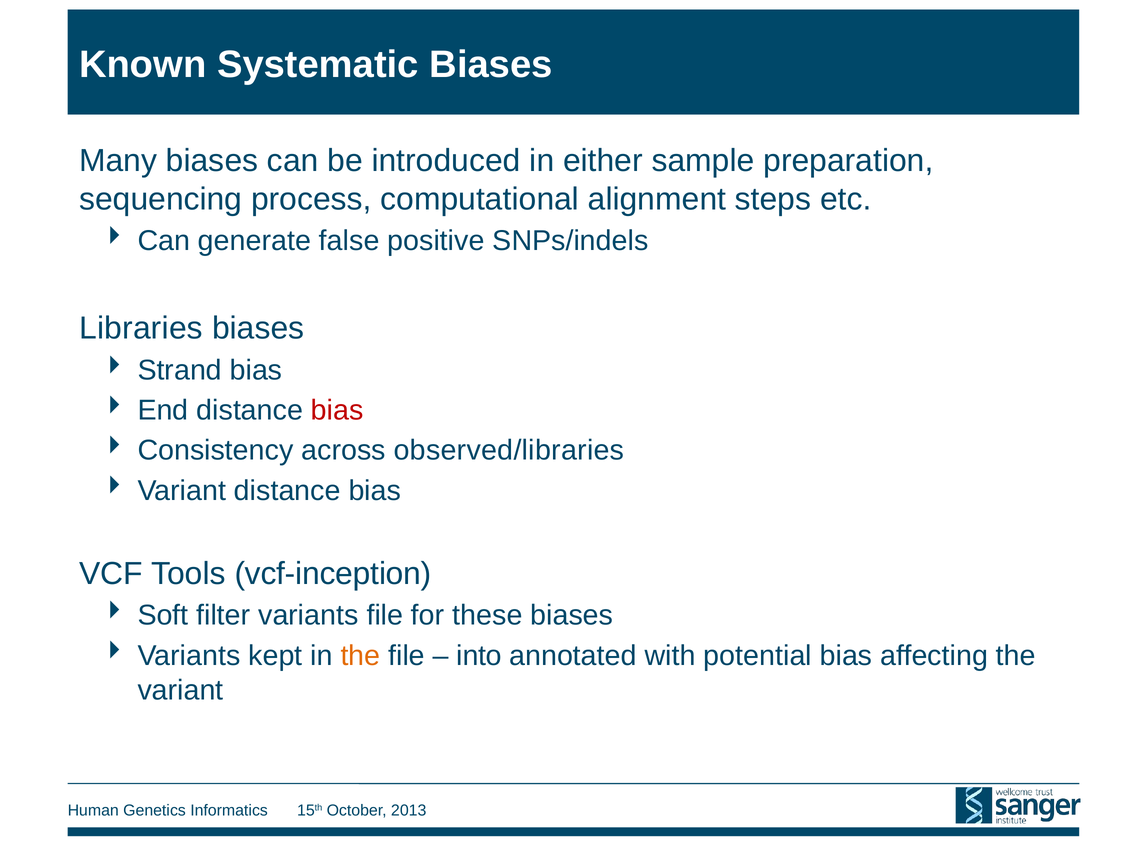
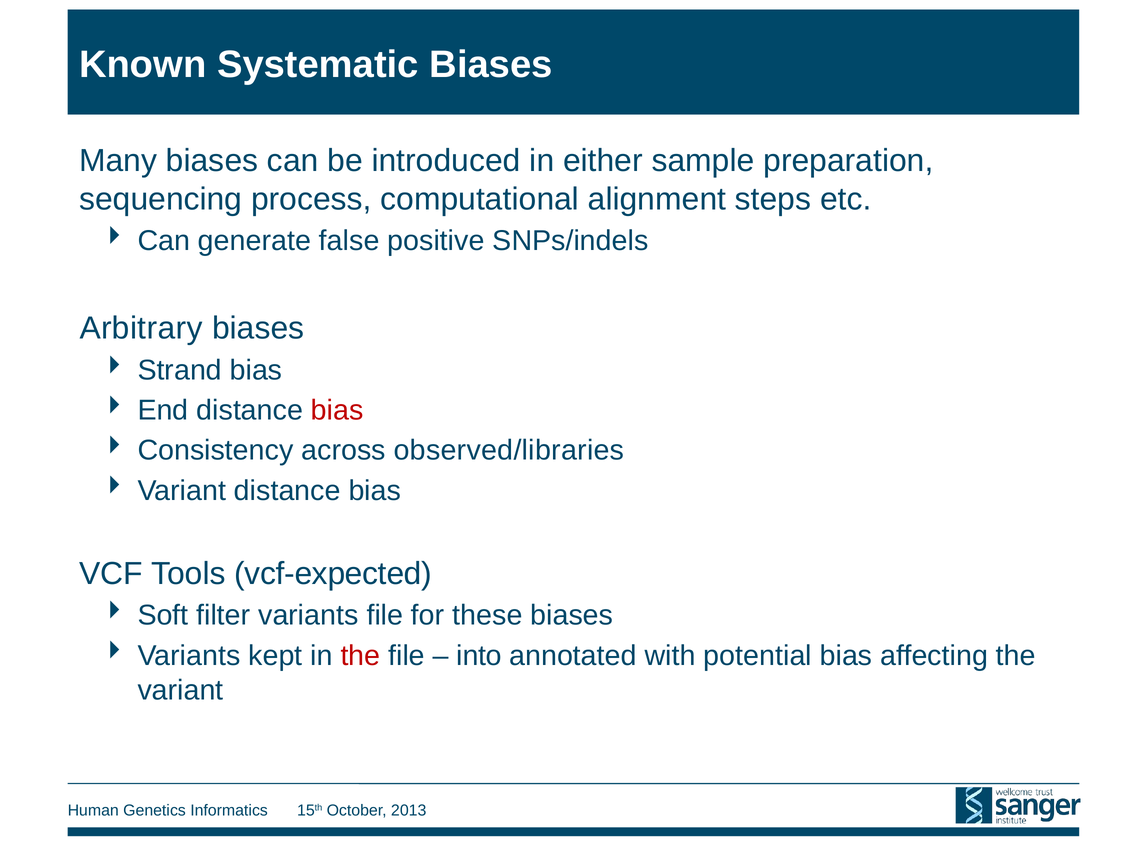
Libraries: Libraries -> Arbitrary (141, 329)
vcf-inception: vcf-inception -> vcf-expected (333, 574)
the colour: orange -> red (360, 656)
